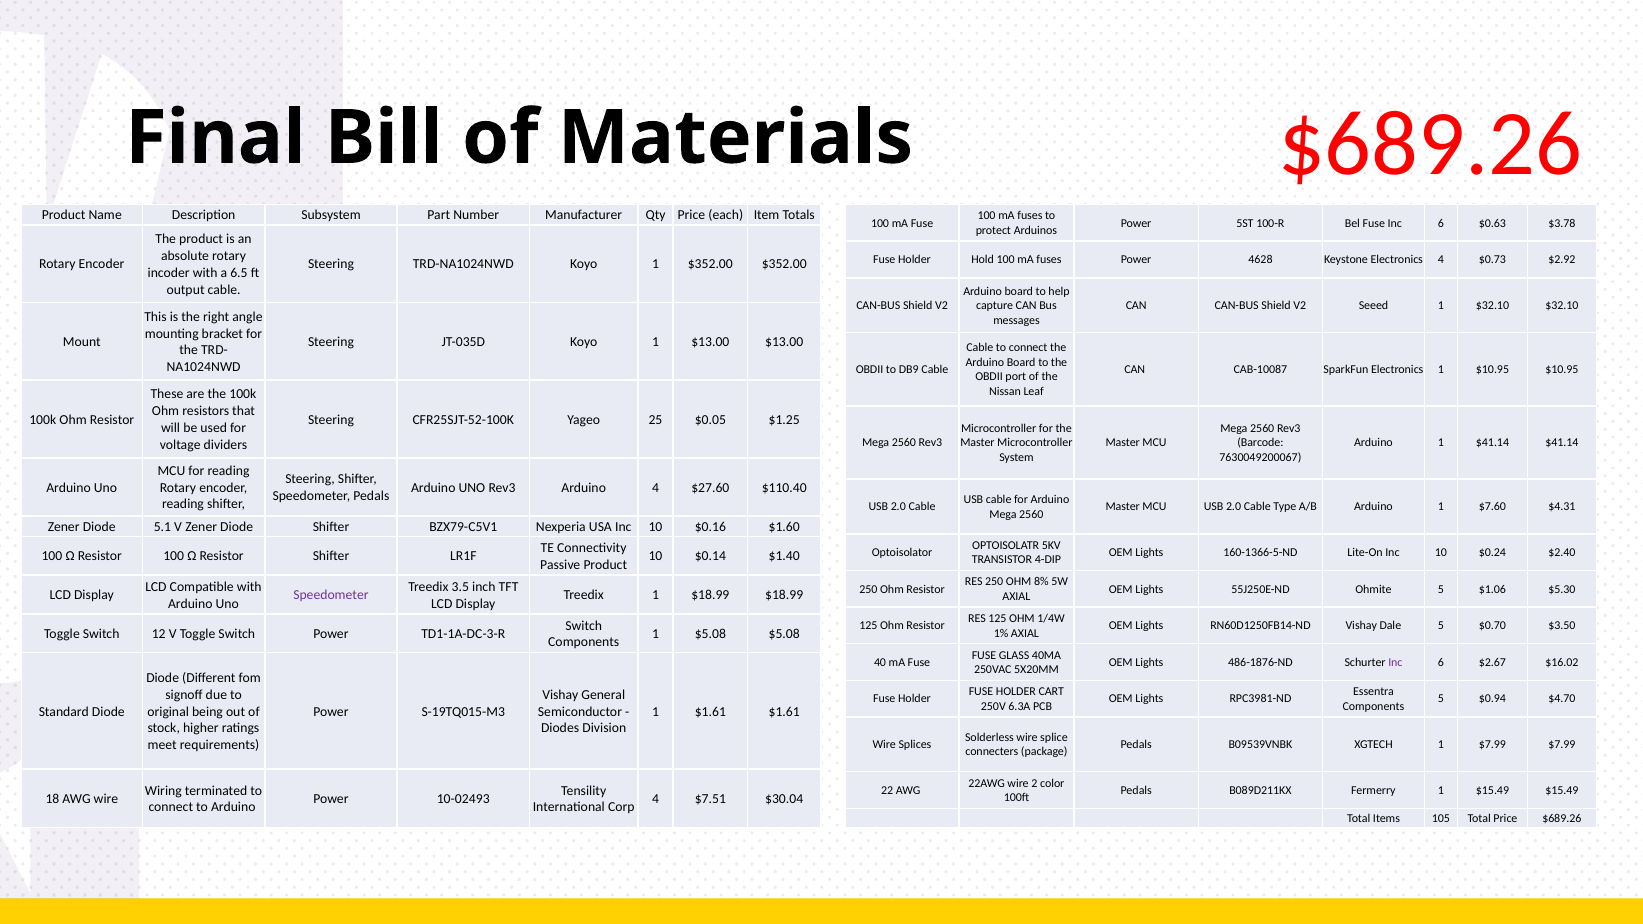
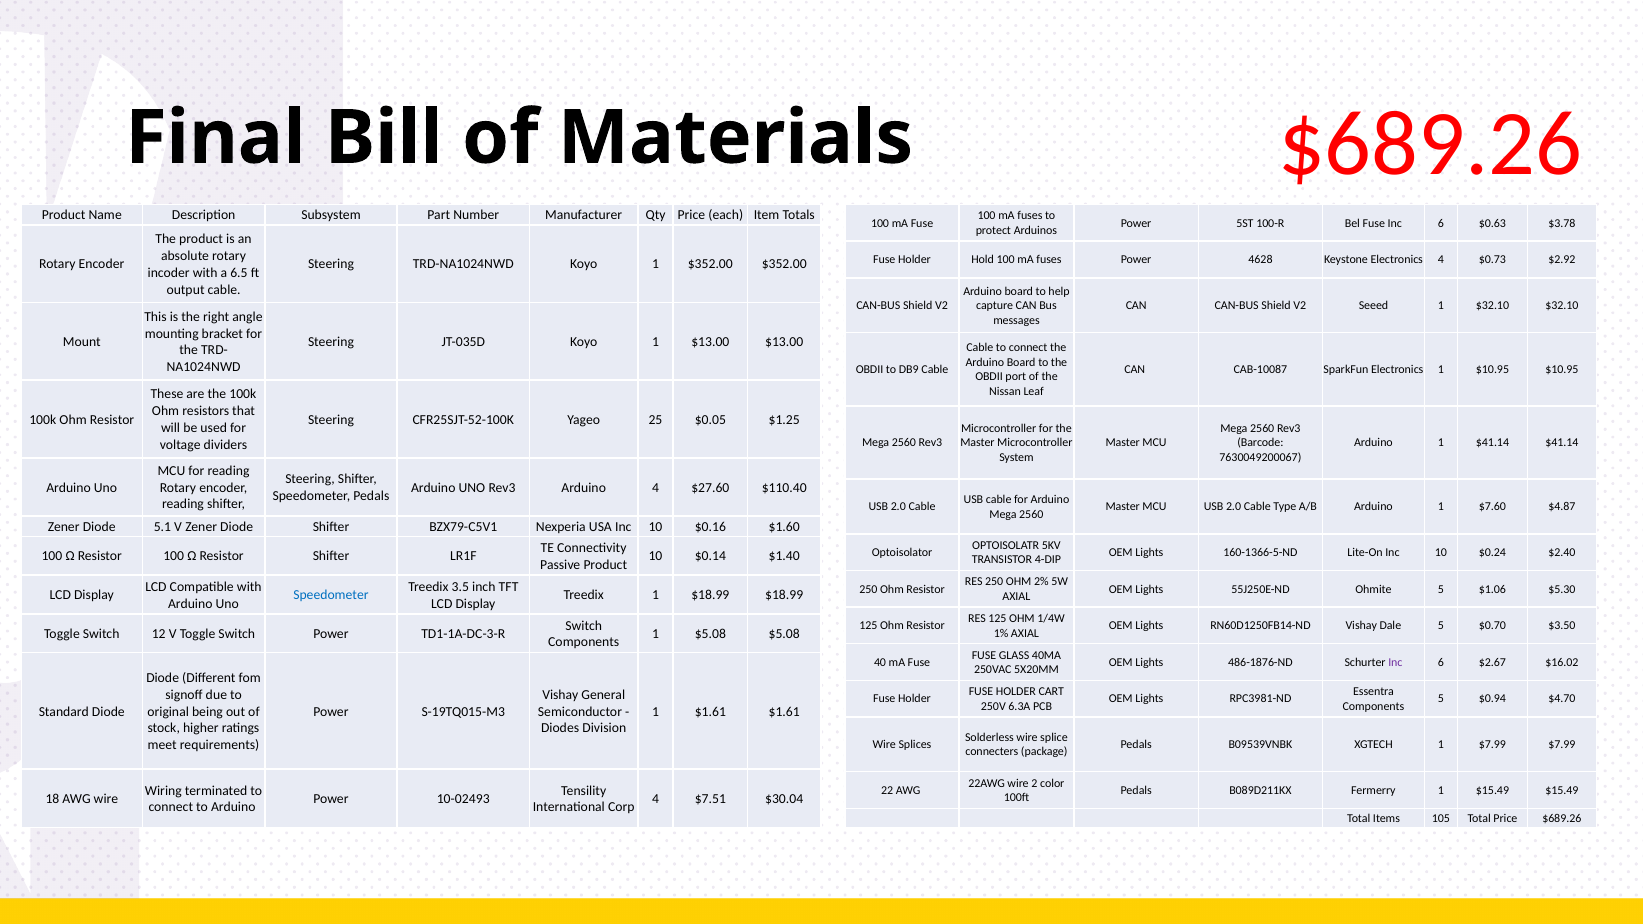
$4.31: $4.31 -> $4.87 (1562, 507)
8%: 8% -> 2% (1041, 582)
Speedometer colour: purple -> blue (331, 595)
